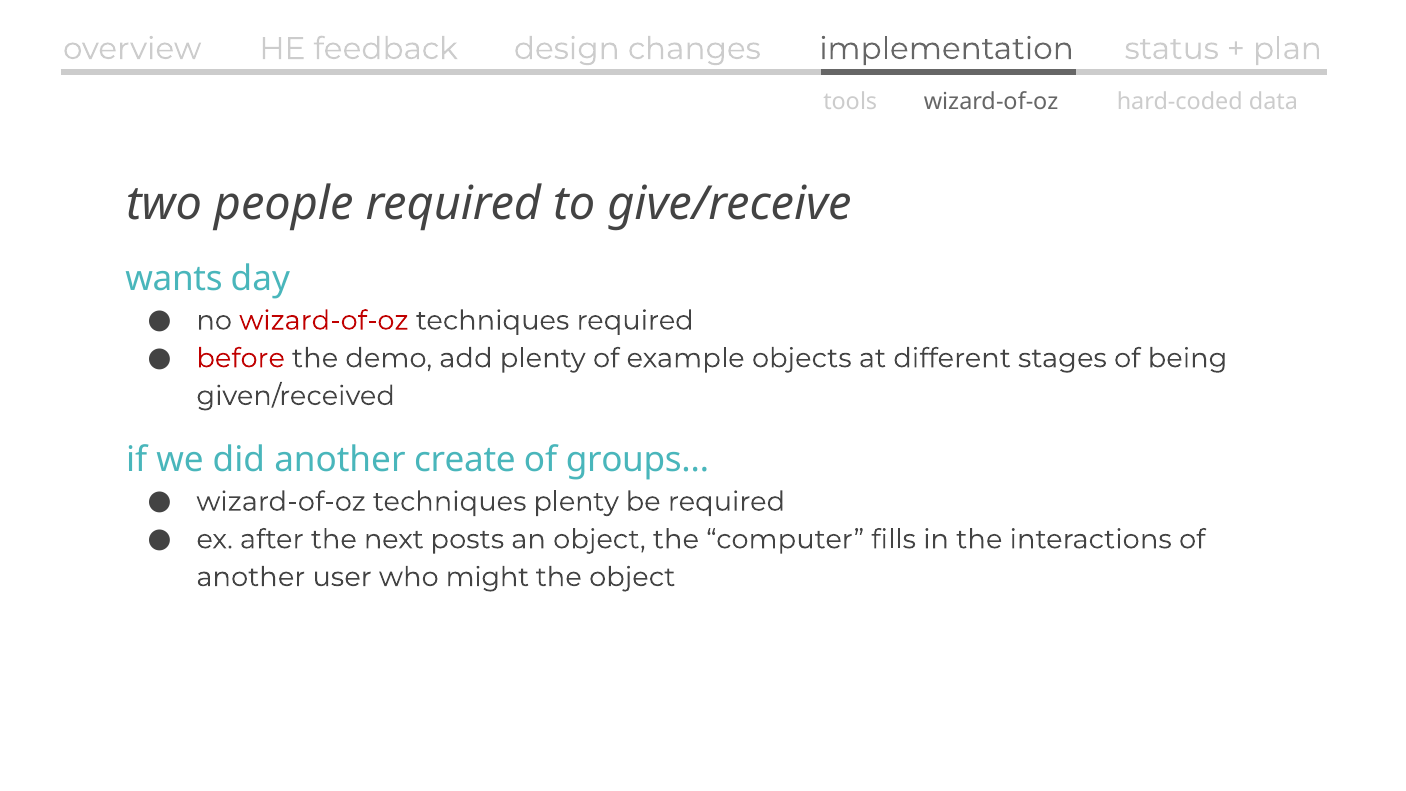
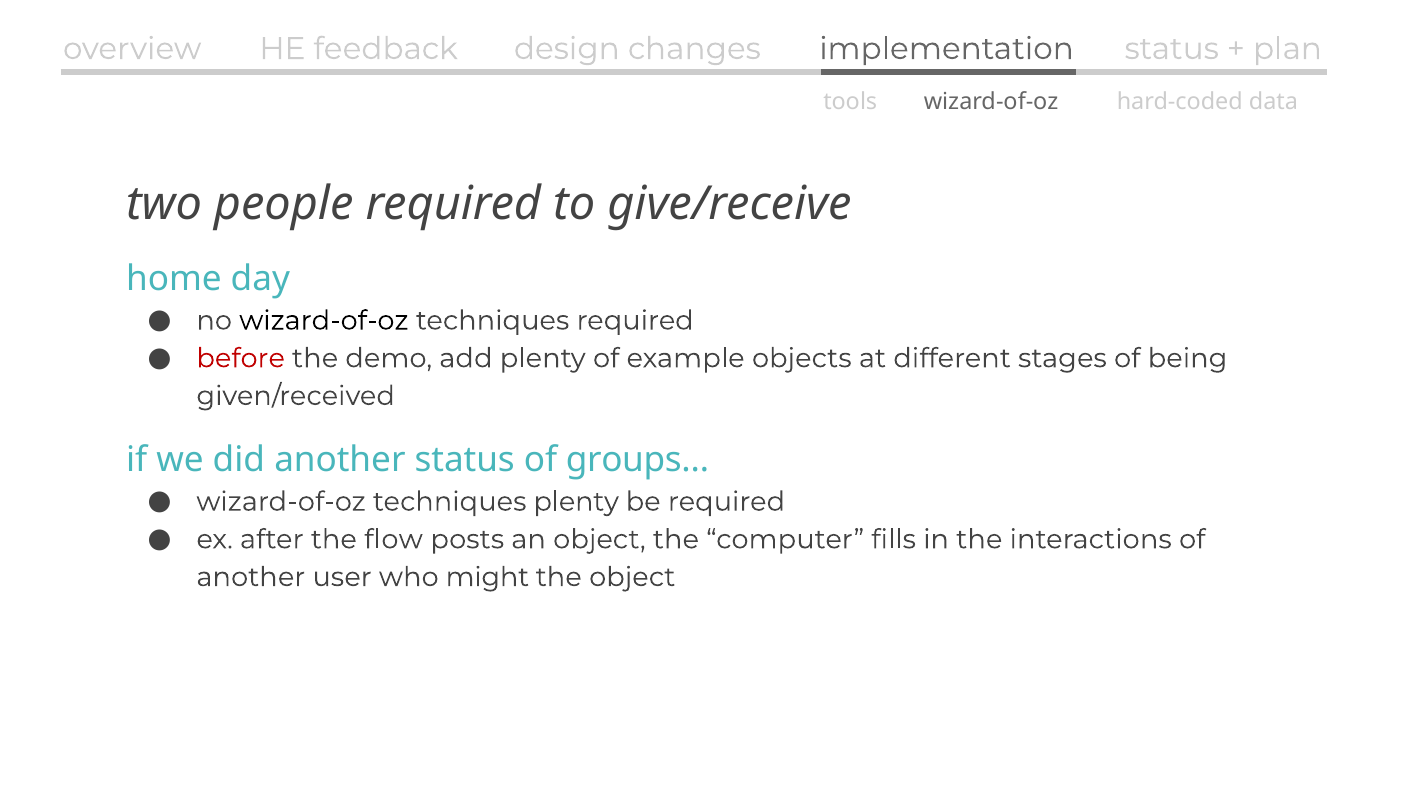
wants: wants -> home (174, 279)
wizard-of-oz colour: red -> black (324, 321)
another create: create -> status (465, 460)
next: next -> flow (393, 539)
